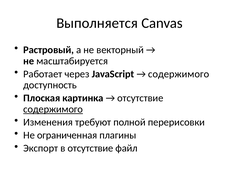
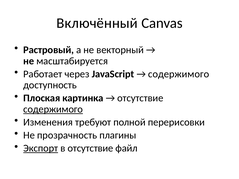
Выполняется: Выполняется -> Включённый (97, 23)
ограниченная: ограниченная -> прозрачность (67, 135)
Экспорт underline: none -> present (41, 148)
